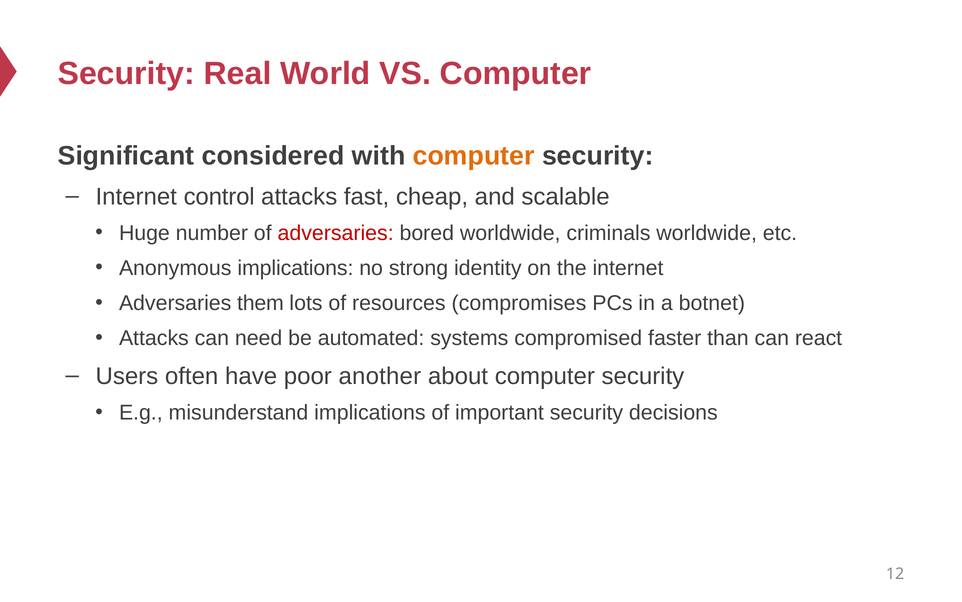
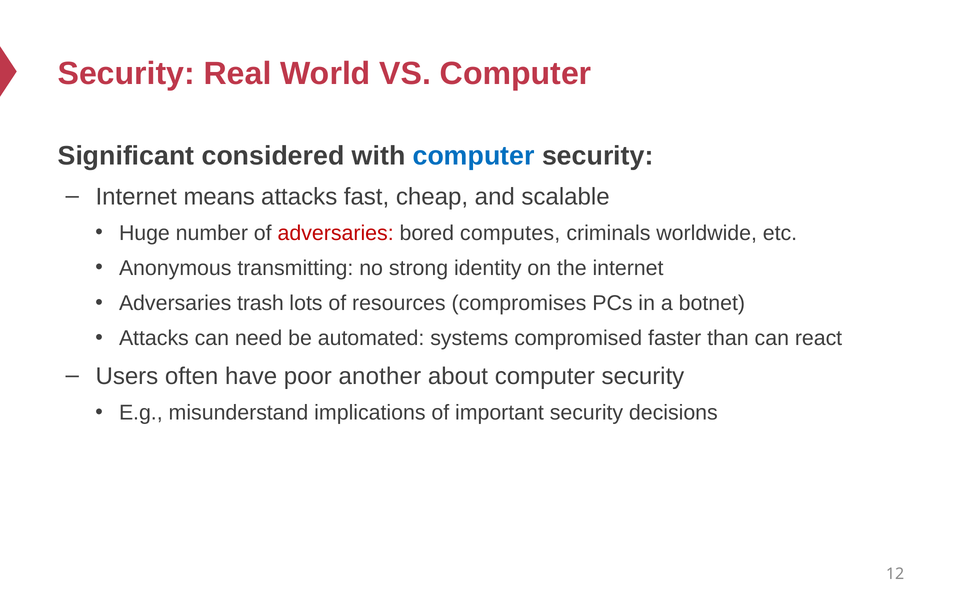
computer colour: orange -> blue (474, 156)
control: control -> means (219, 196)
bored worldwide: worldwide -> computes (510, 233)
Anonymous implications: implications -> transmitting (295, 268)
them: them -> trash (261, 303)
